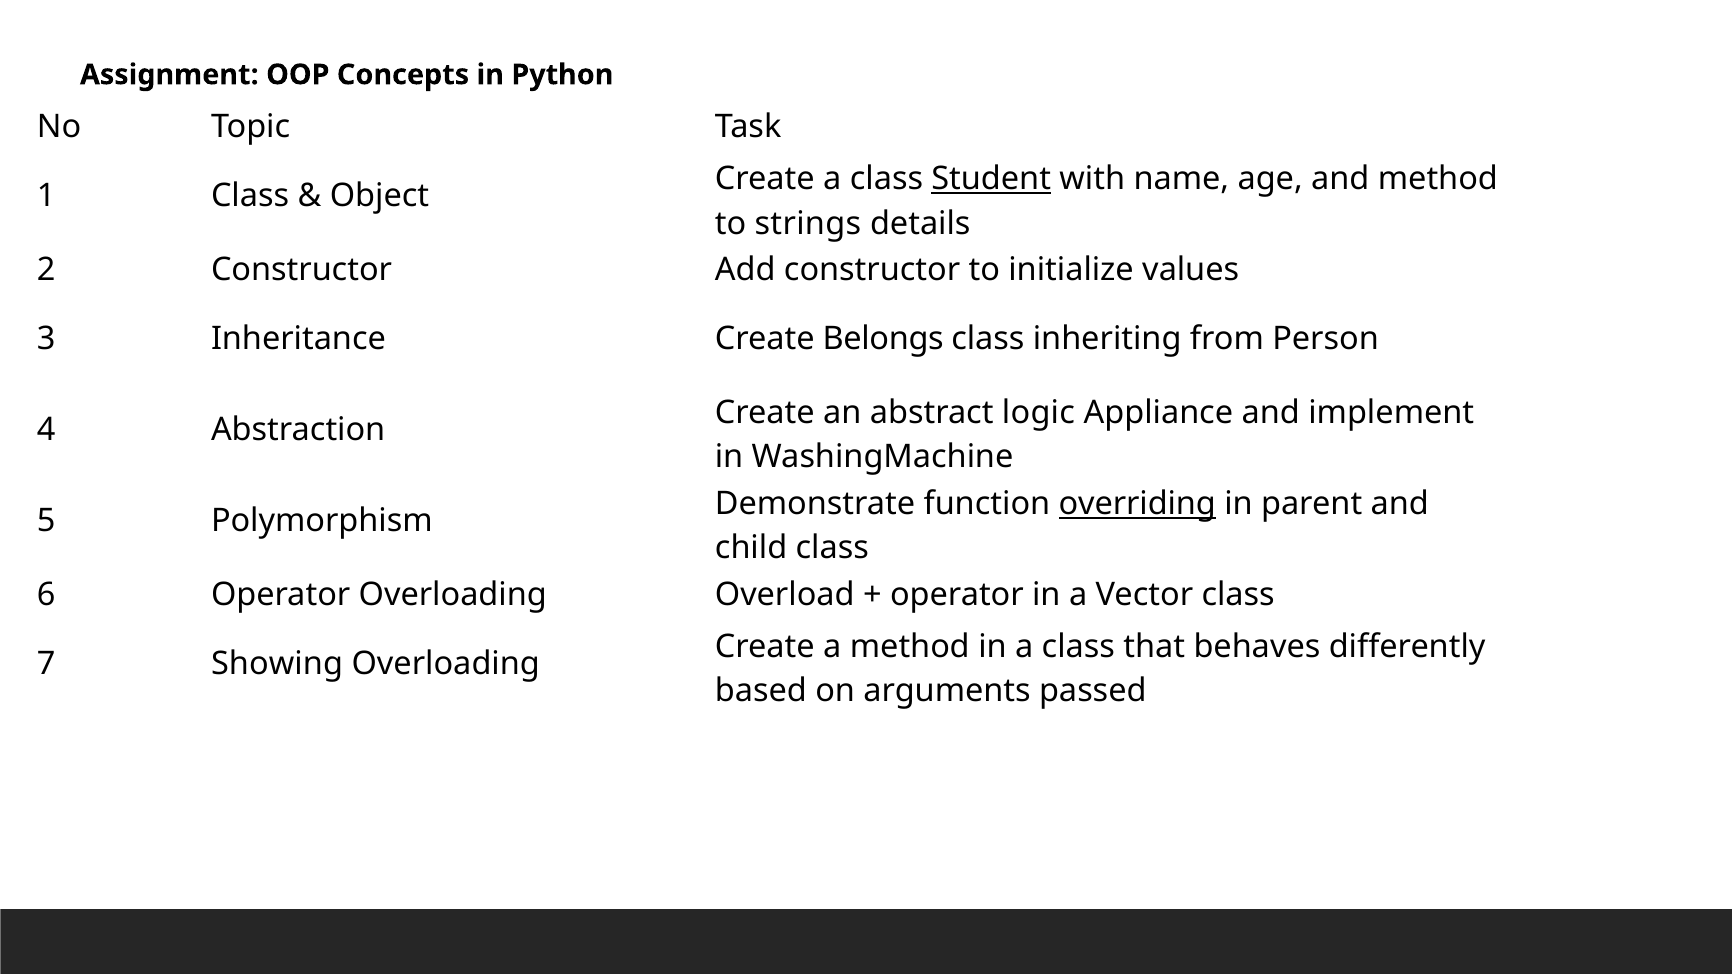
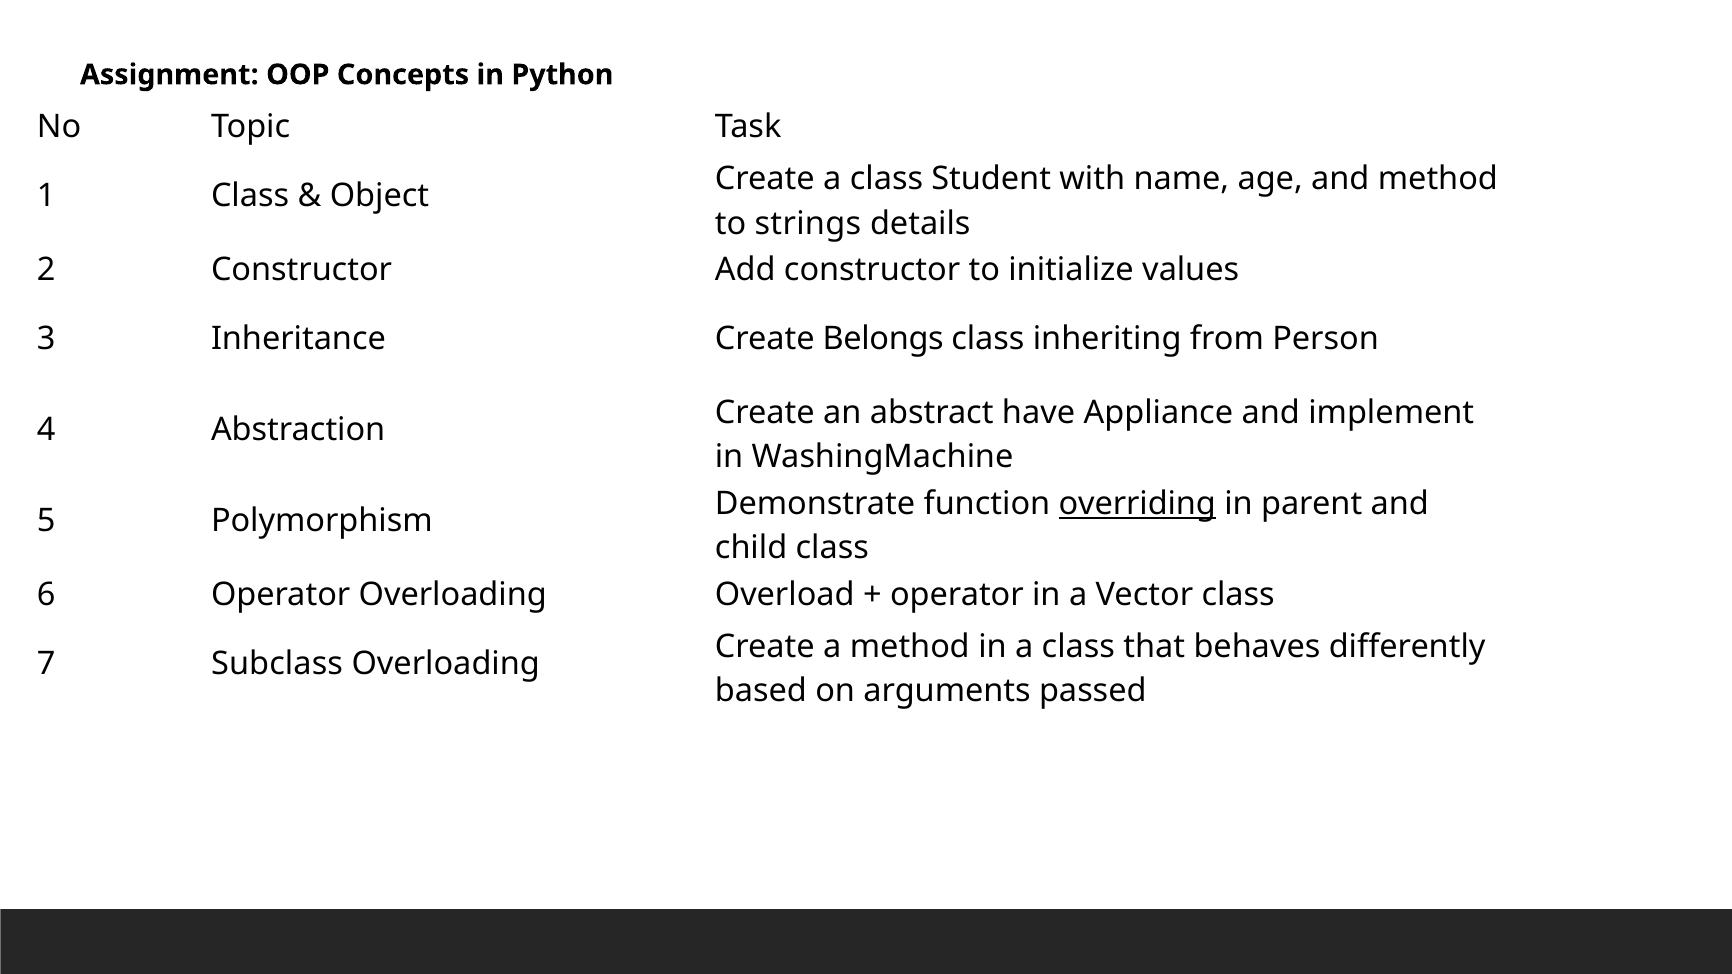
Student underline: present -> none (991, 179)
logic: logic -> have (1039, 413)
Showing: Showing -> Subclass (277, 664)
